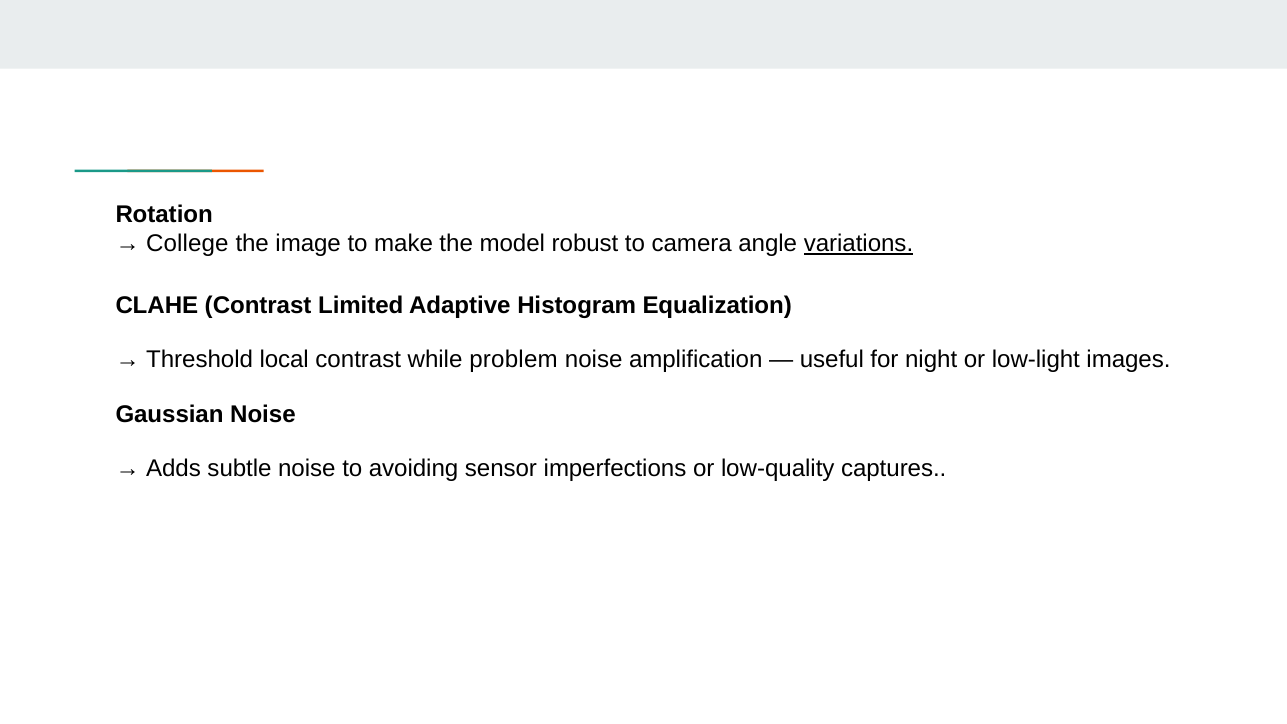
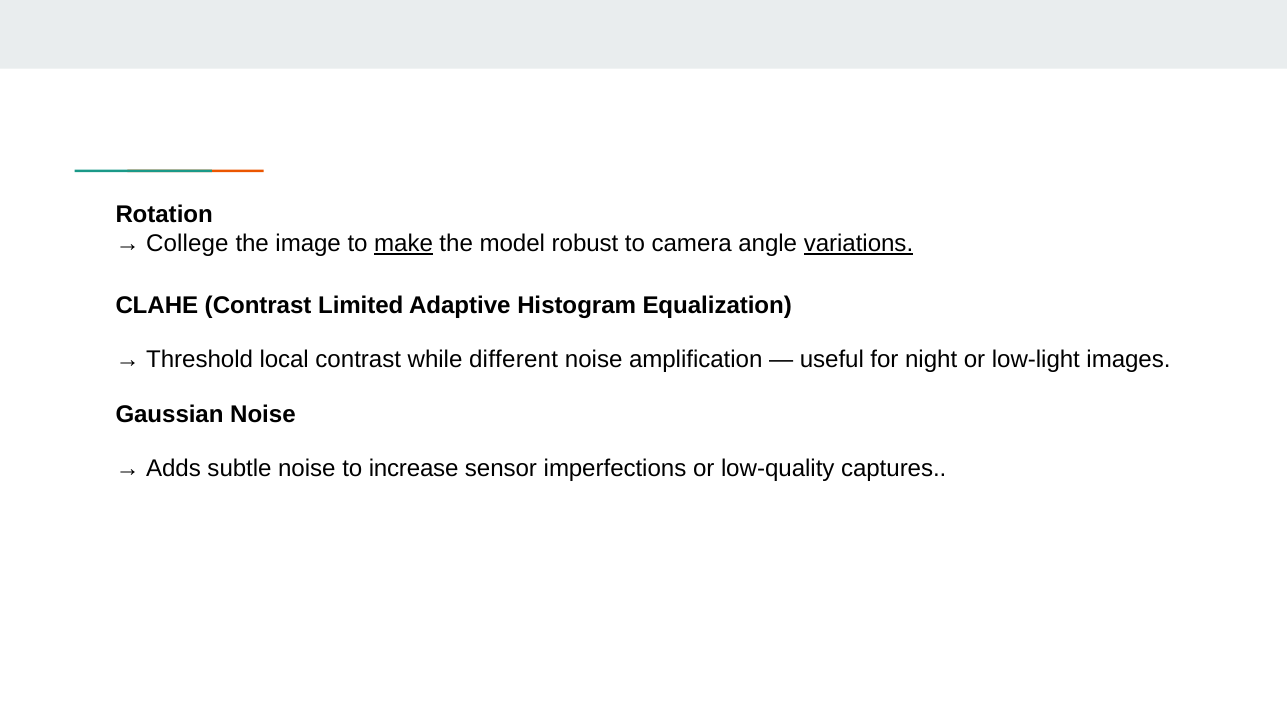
make underline: none -> present (404, 244)
problem: problem -> different (514, 360)
avoiding: avoiding -> increase (414, 469)
